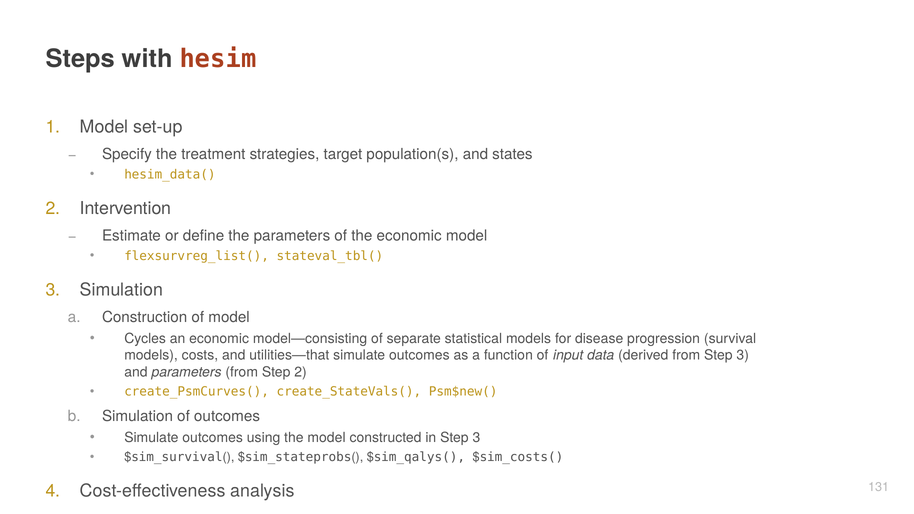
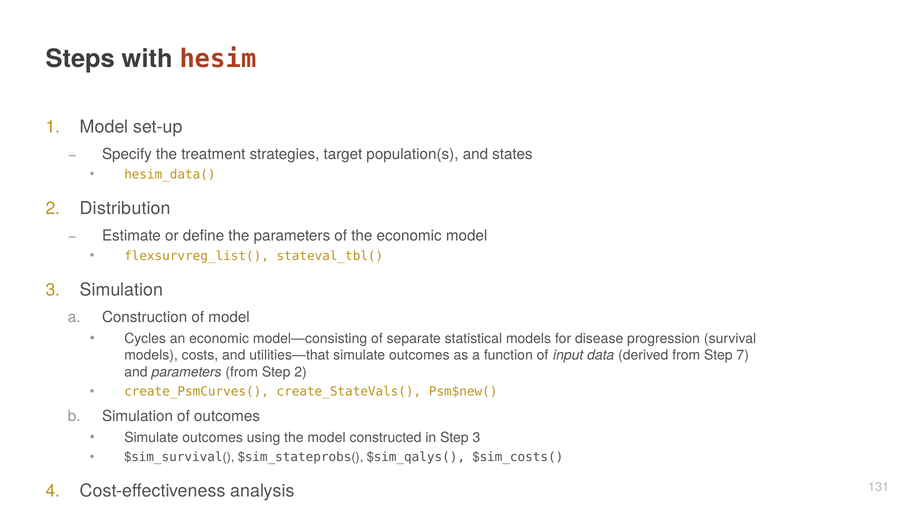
Intervention: Intervention -> Distribution (125, 208)
from Step 3: 3 -> 7 (743, 355)
